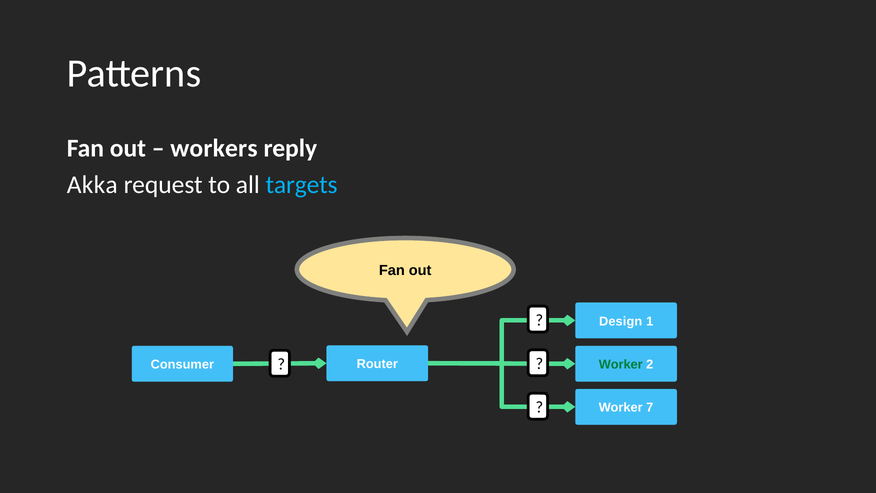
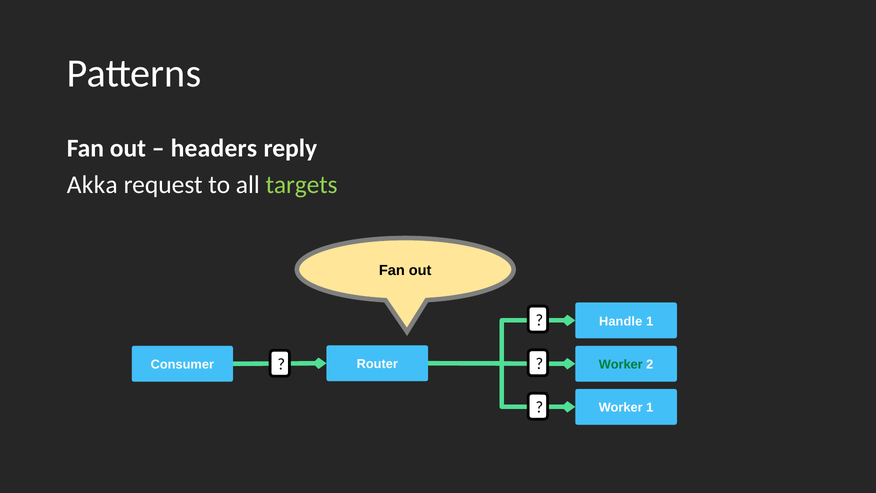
workers: workers -> headers (214, 148)
targets colour: light blue -> light green (302, 185)
Design: Design -> Handle (621, 321)
Worker 7: 7 -> 1 (650, 408)
